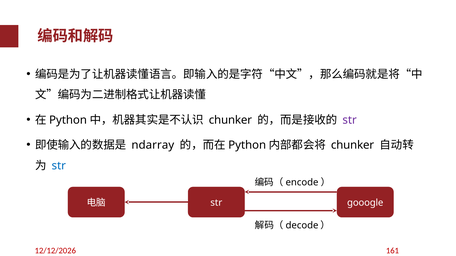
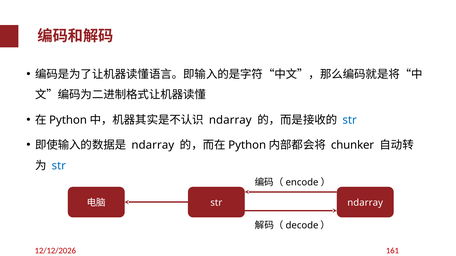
chunker: chunker -> ndarray (230, 120)
str colour: purple -> blue (350, 120)
str gooogle: gooogle -> ndarray (365, 203)
